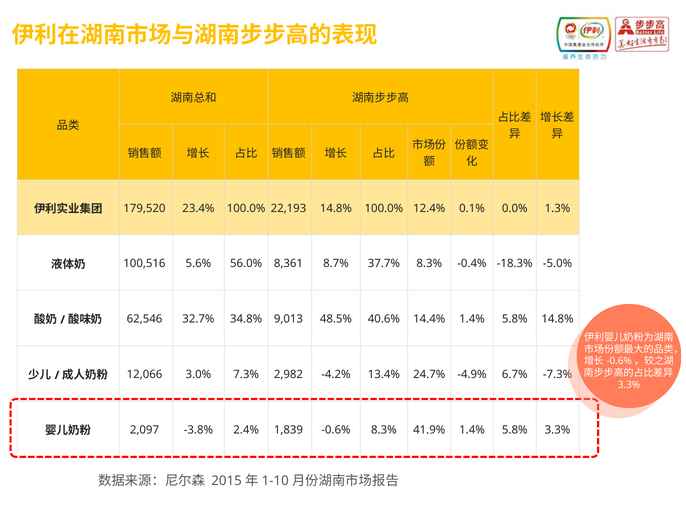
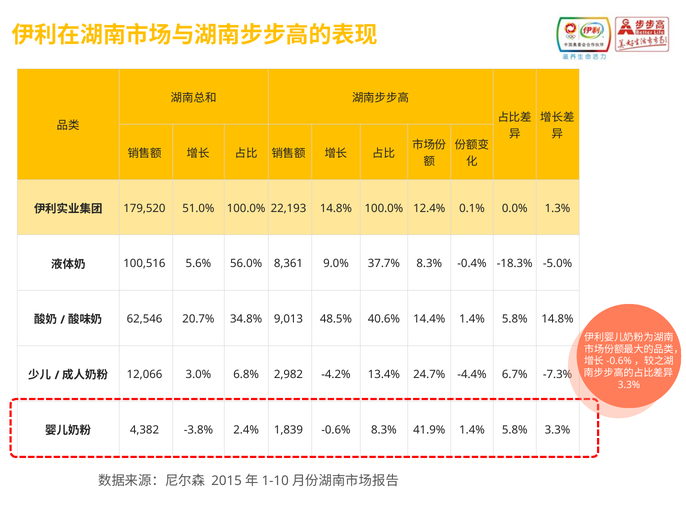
23.4%: 23.4% -> 51.0% (198, 208)
8.7%: 8.7% -> 9.0% (336, 264)
32.7%: 32.7% -> 20.7% (198, 320)
7.3%: 7.3% -> 6.8% (246, 375)
-4.9%: -4.9% -> -4.4% (472, 375)
2,097: 2,097 -> 4,382 (144, 431)
